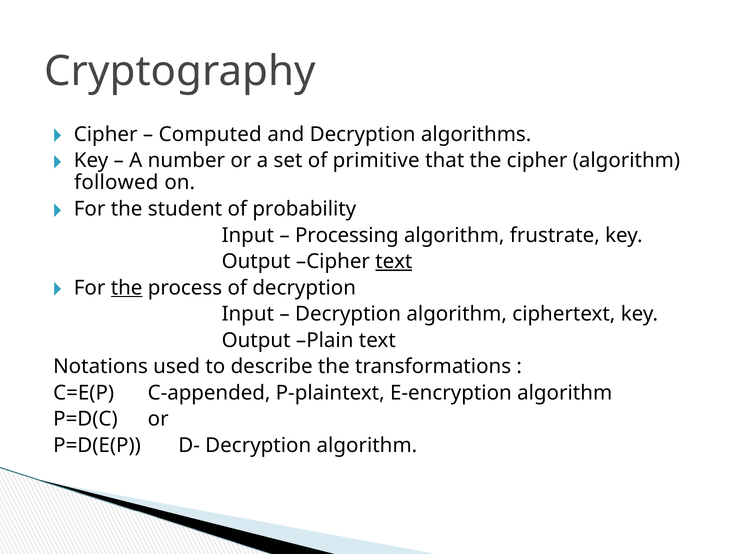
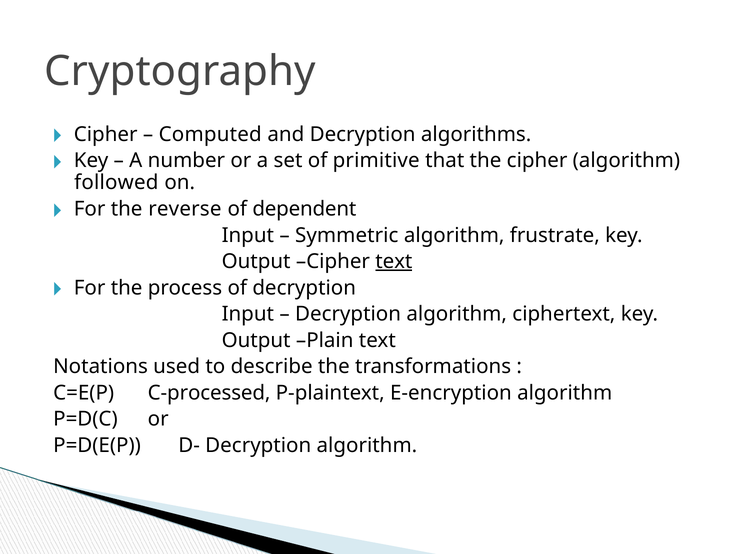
student: student -> reverse (185, 209)
probability: probability -> dependent (304, 209)
Processing: Processing -> Symmetric (347, 235)
the underline: present -> none (127, 288)
C-appended: C-appended -> C-processed (209, 393)
